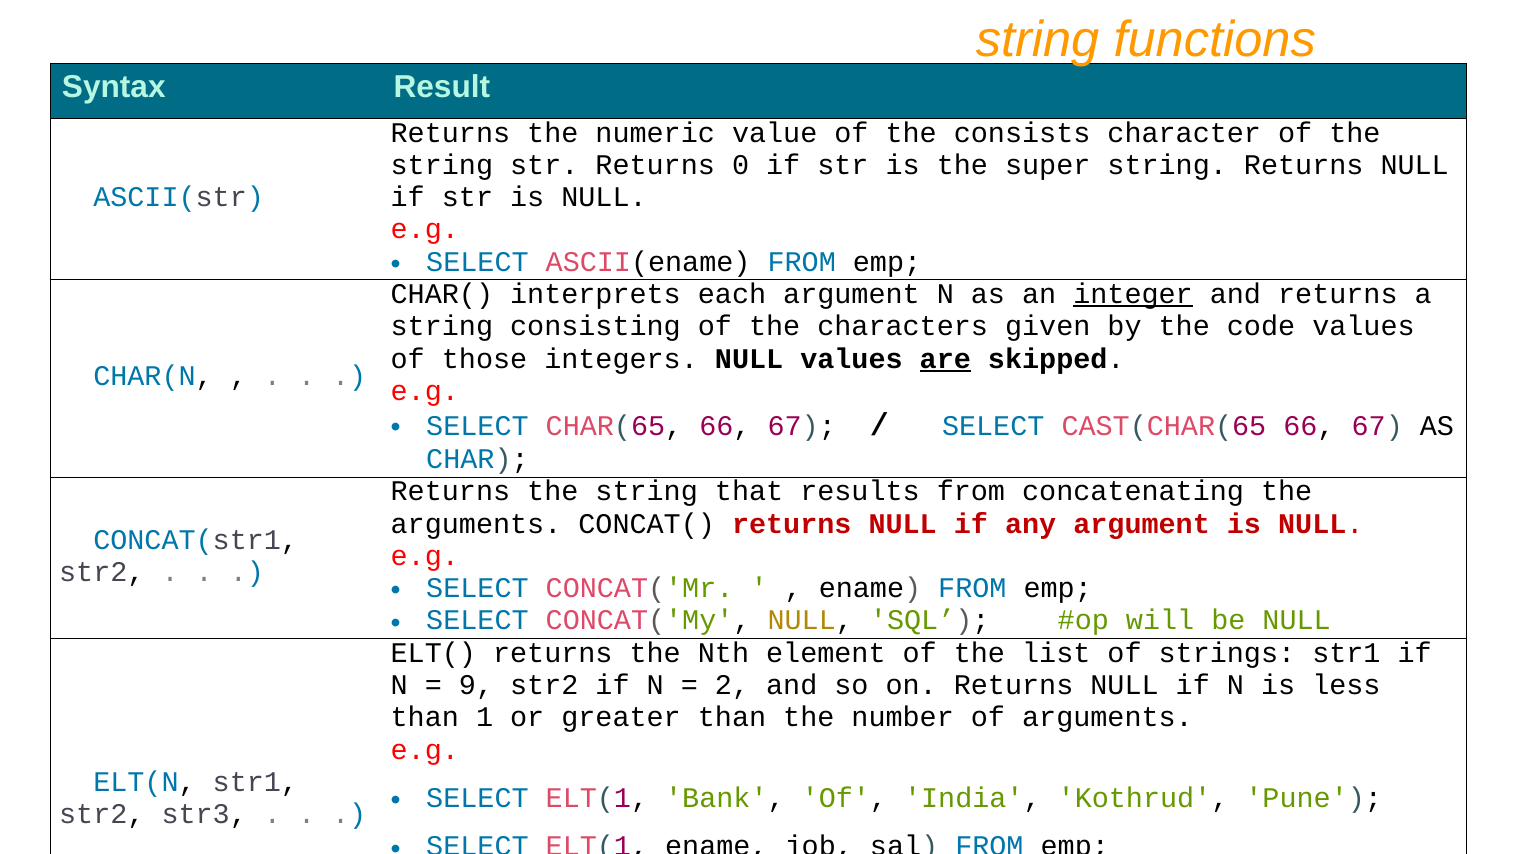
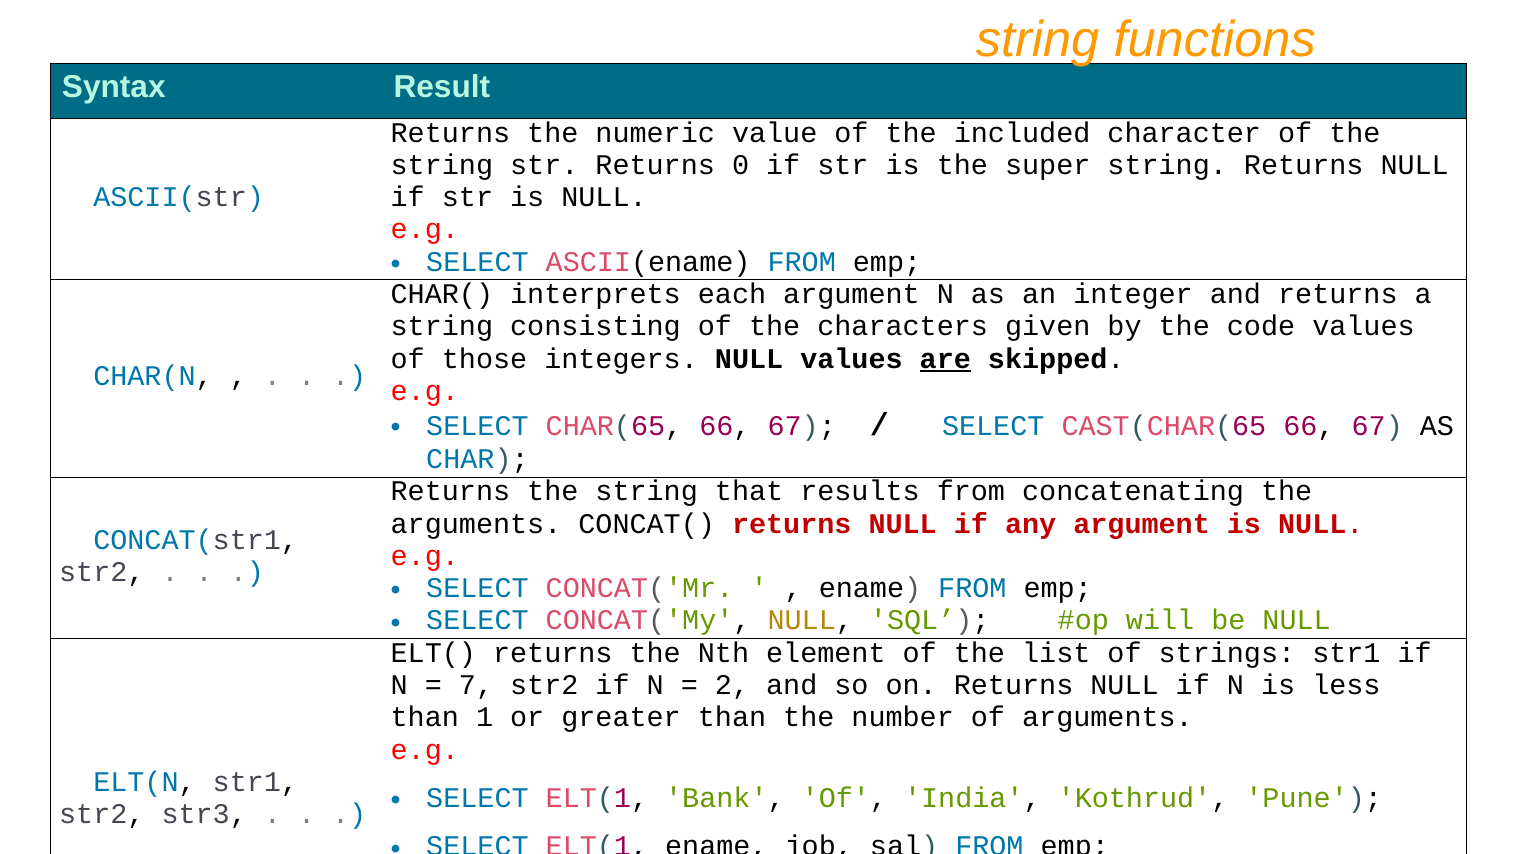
consists: consists -> included (1022, 133)
integer underline: present -> none (1133, 294)
9: 9 -> 7 (476, 685)
